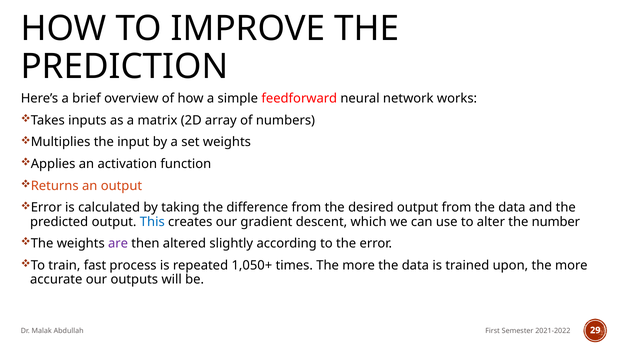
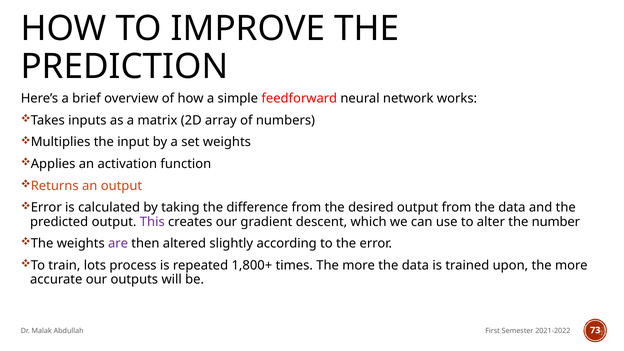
This colour: blue -> purple (152, 222)
fast: fast -> lots (95, 265)
1,050+: 1,050+ -> 1,800+ (252, 265)
29: 29 -> 73 (595, 330)
